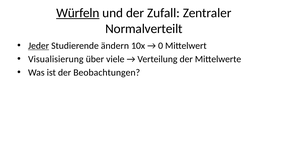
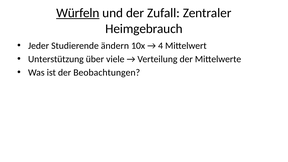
Normalverteilt: Normalverteilt -> Heimgebrauch (144, 29)
Jeder underline: present -> none (39, 46)
0: 0 -> 4 (161, 46)
Visualisierung: Visualisierung -> Unterstützung (56, 59)
